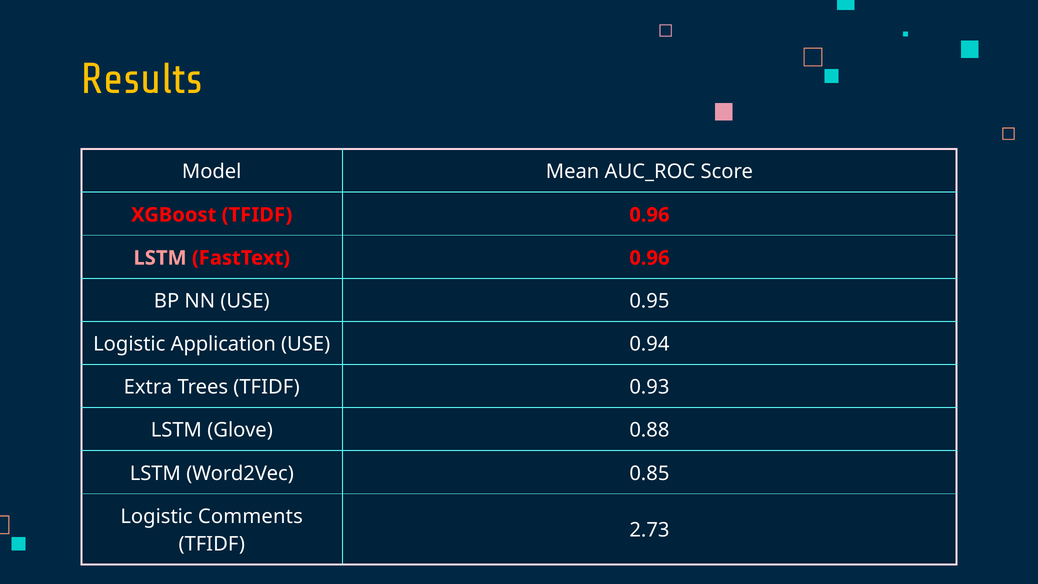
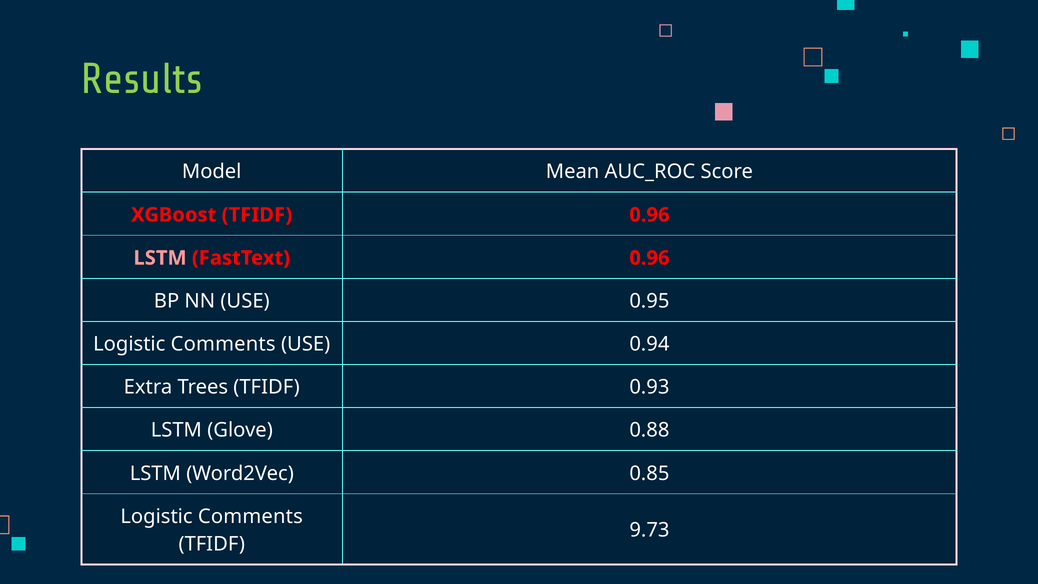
Results colour: yellow -> light green (142, 79)
Application: Application -> Comments (223, 344)
2.73: 2.73 -> 9.73 (649, 530)
